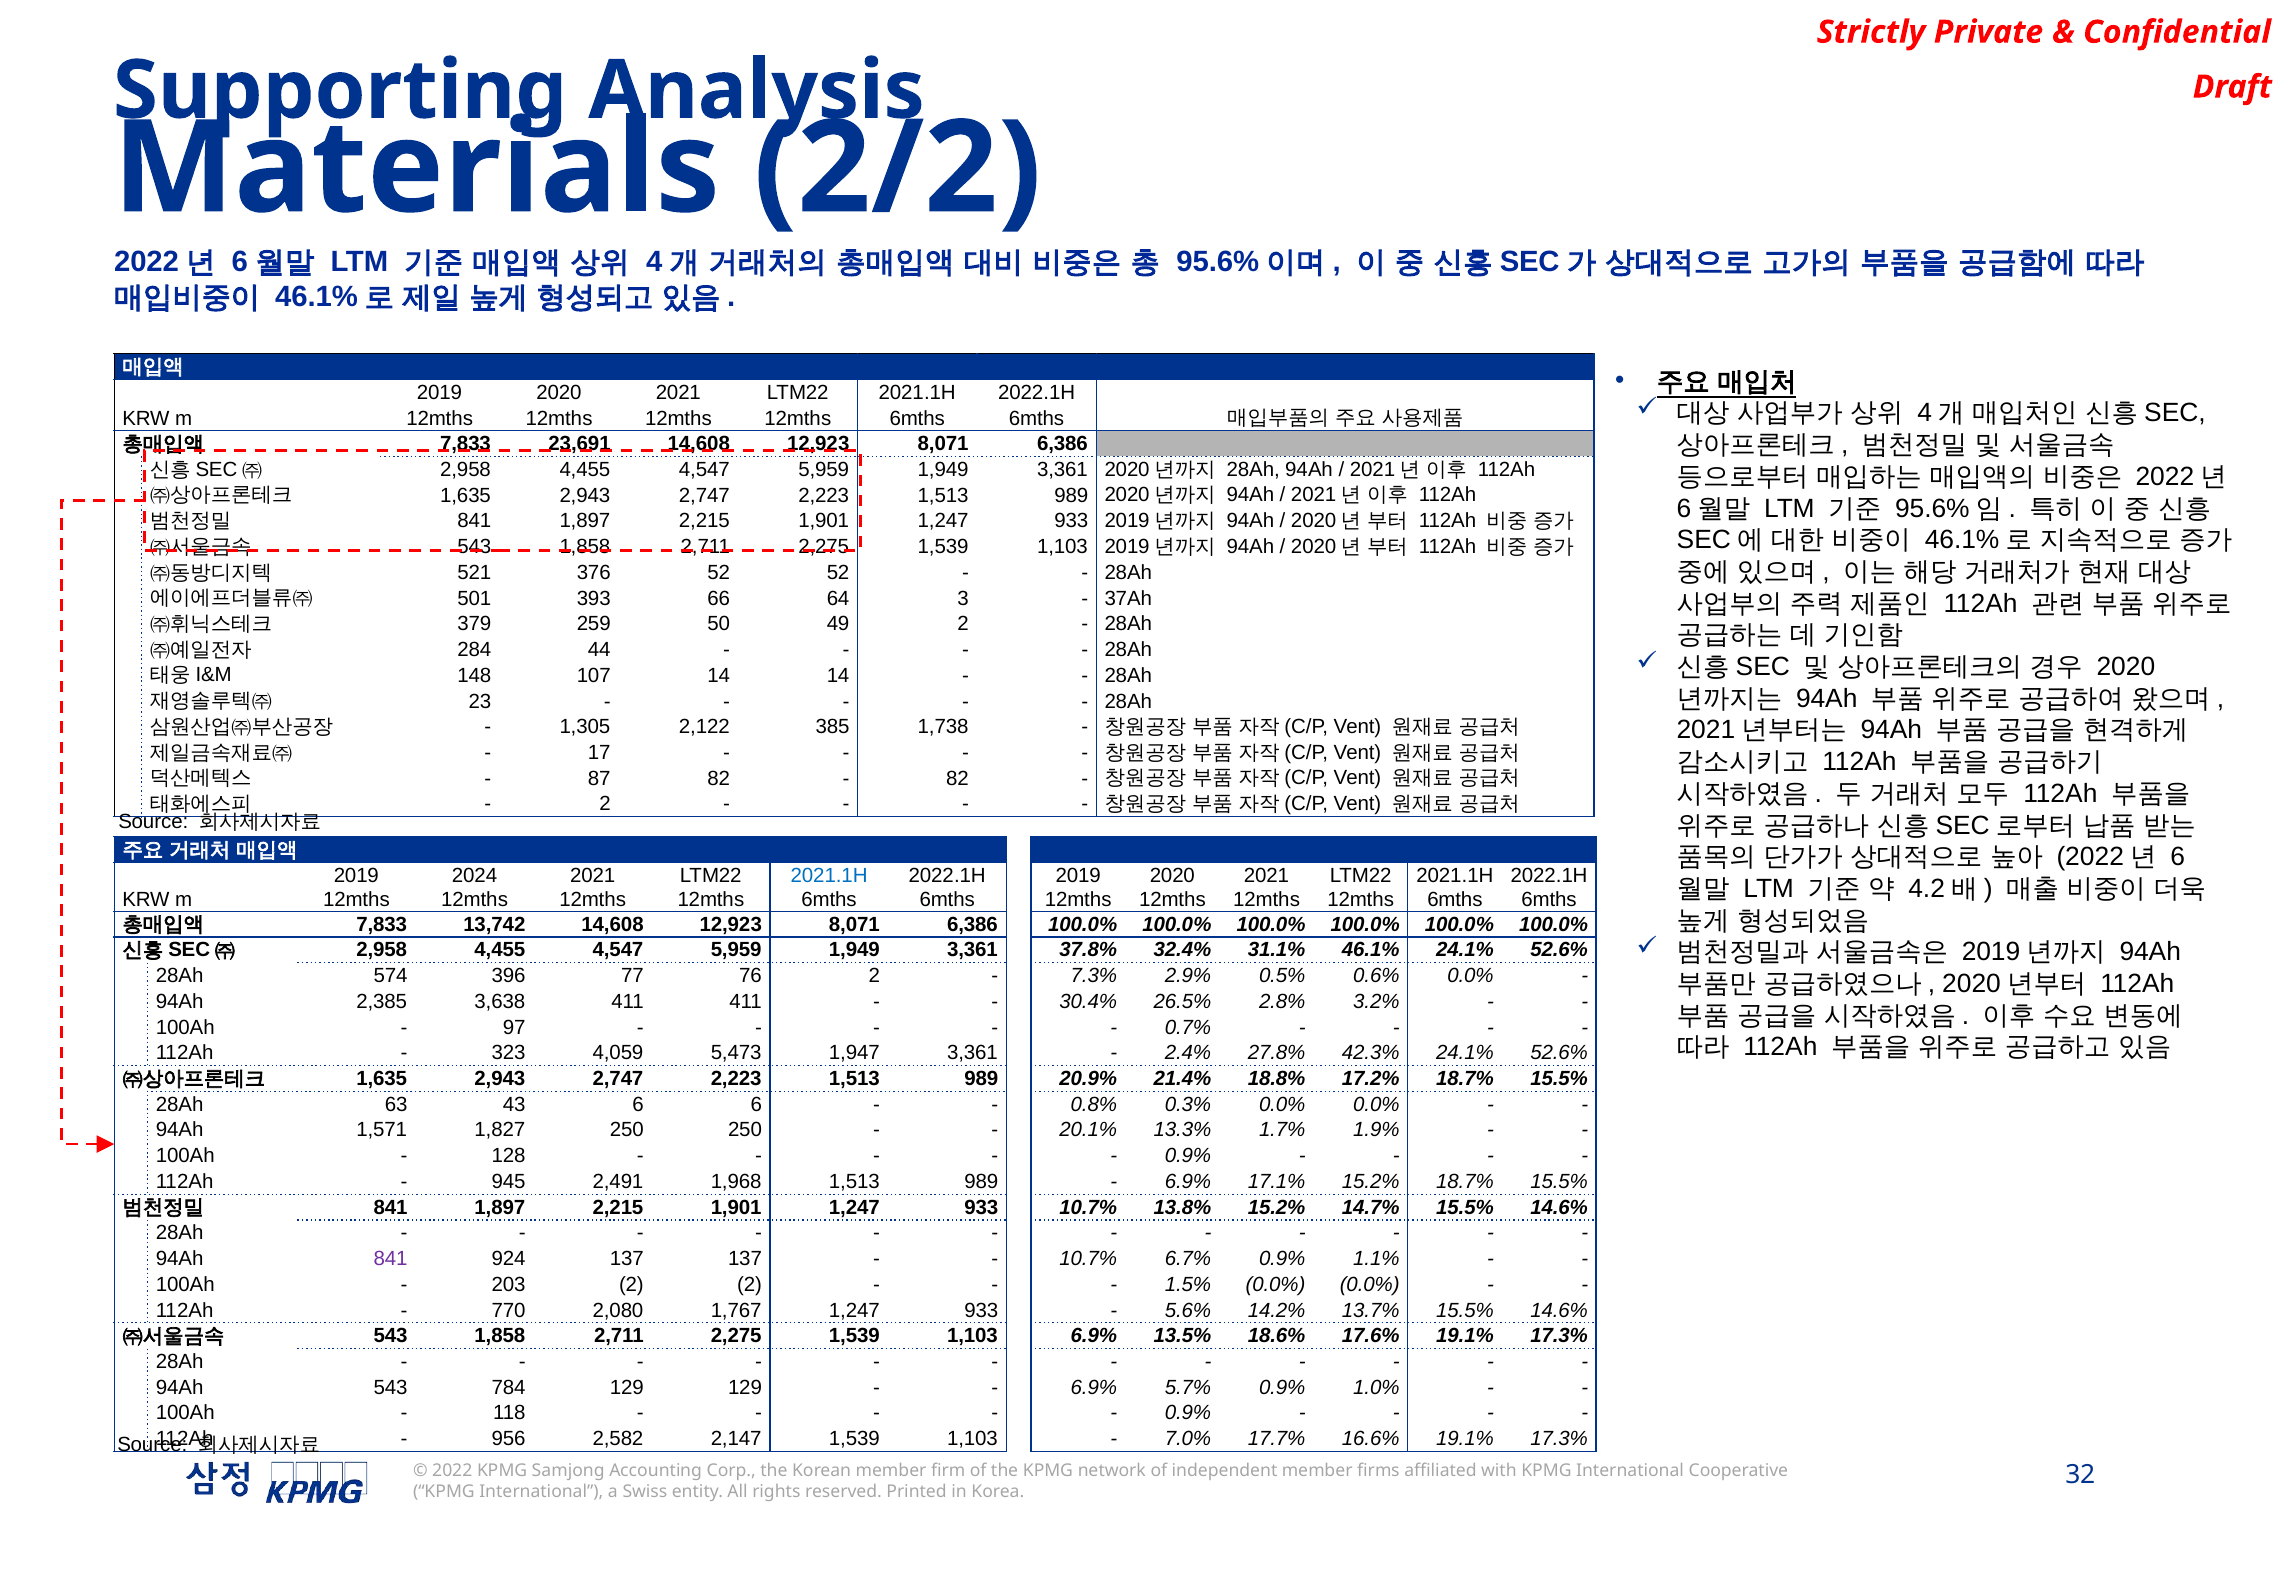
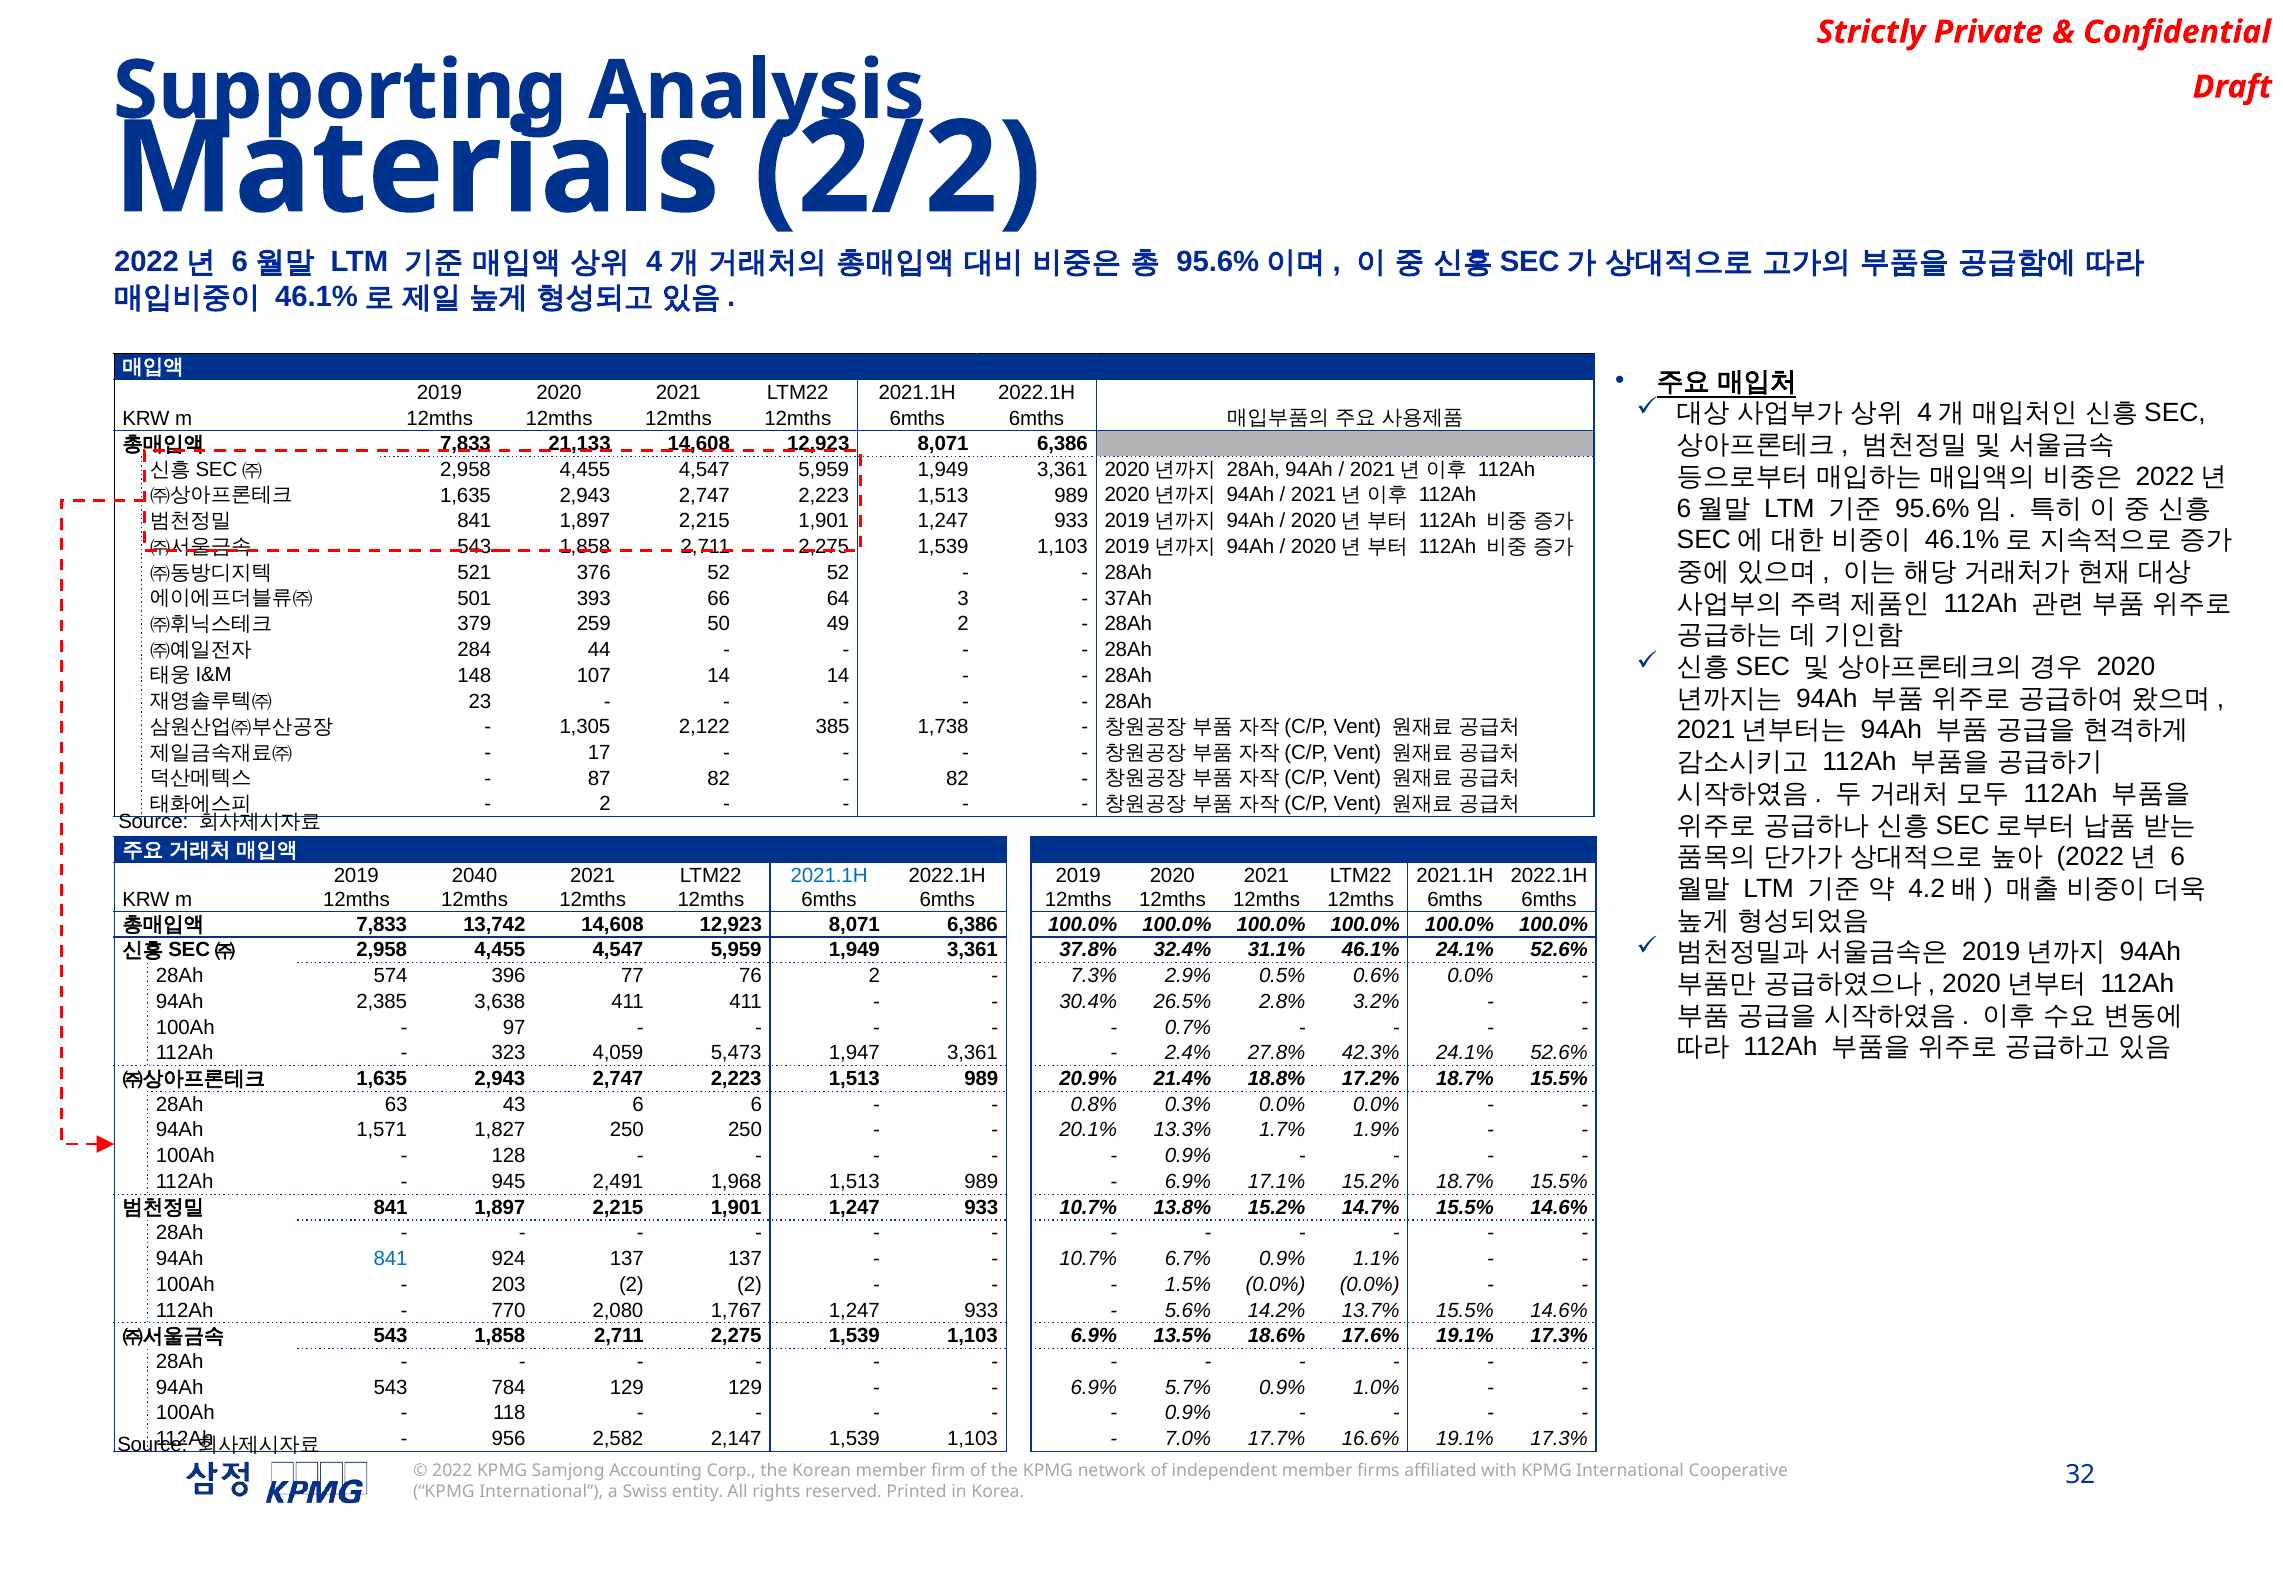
23,691: 23,691 -> 21,133 (580, 444)
2024: 2024 -> 2040 (475, 876)
841 colour: purple -> blue (391, 1258)
